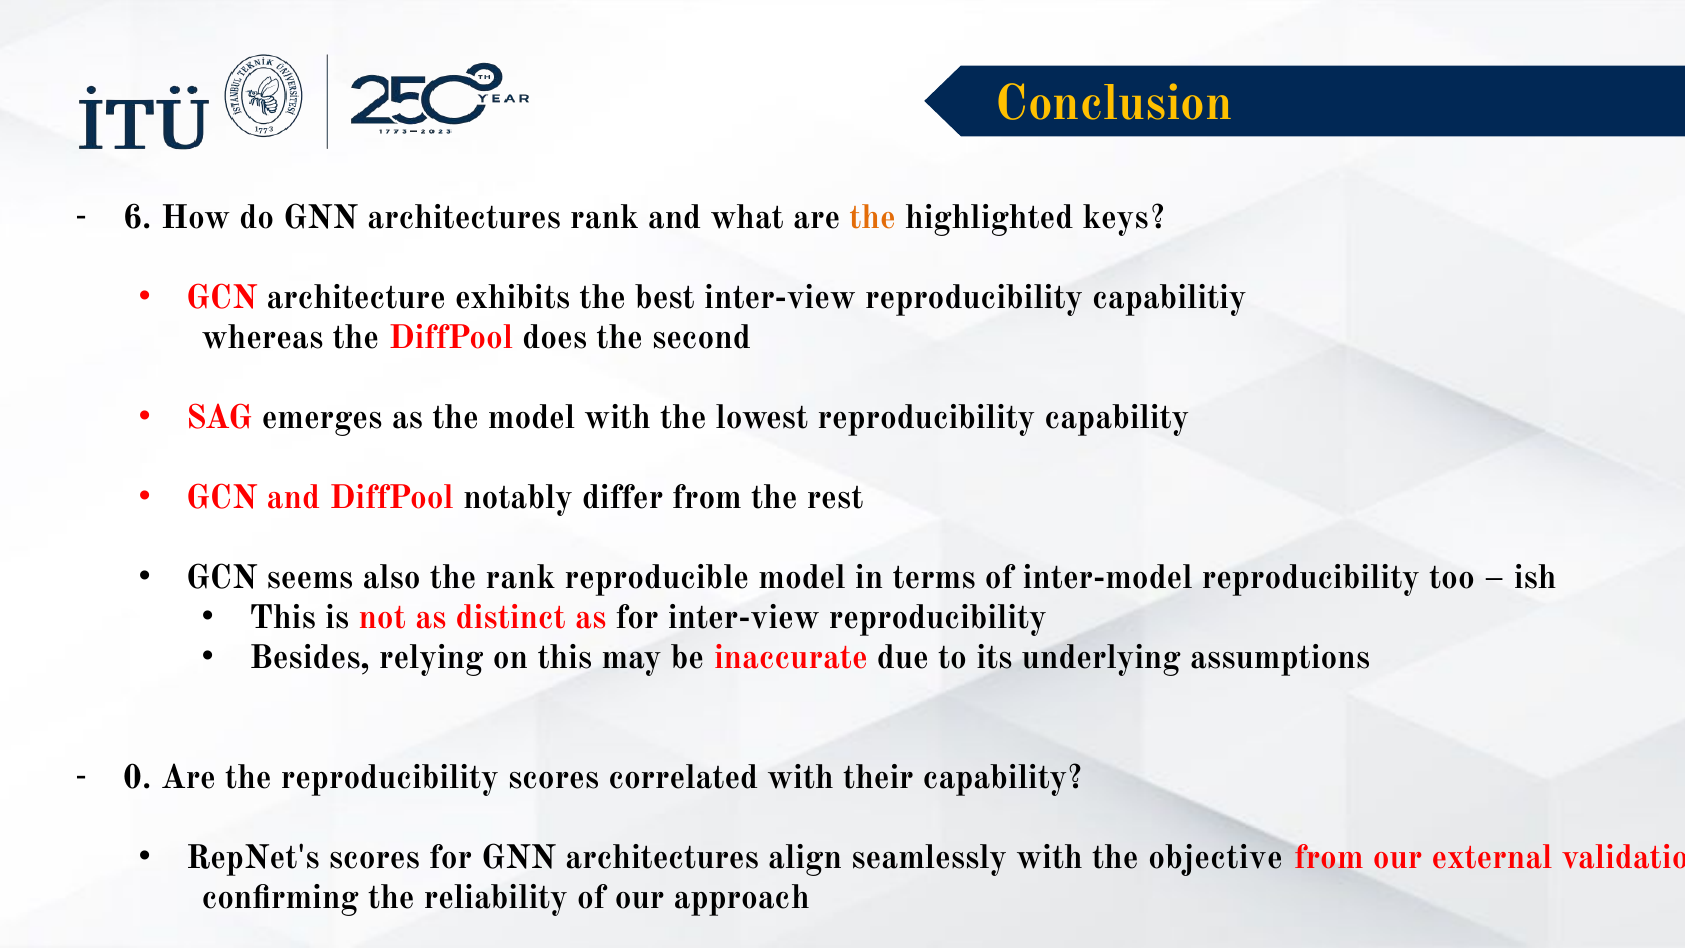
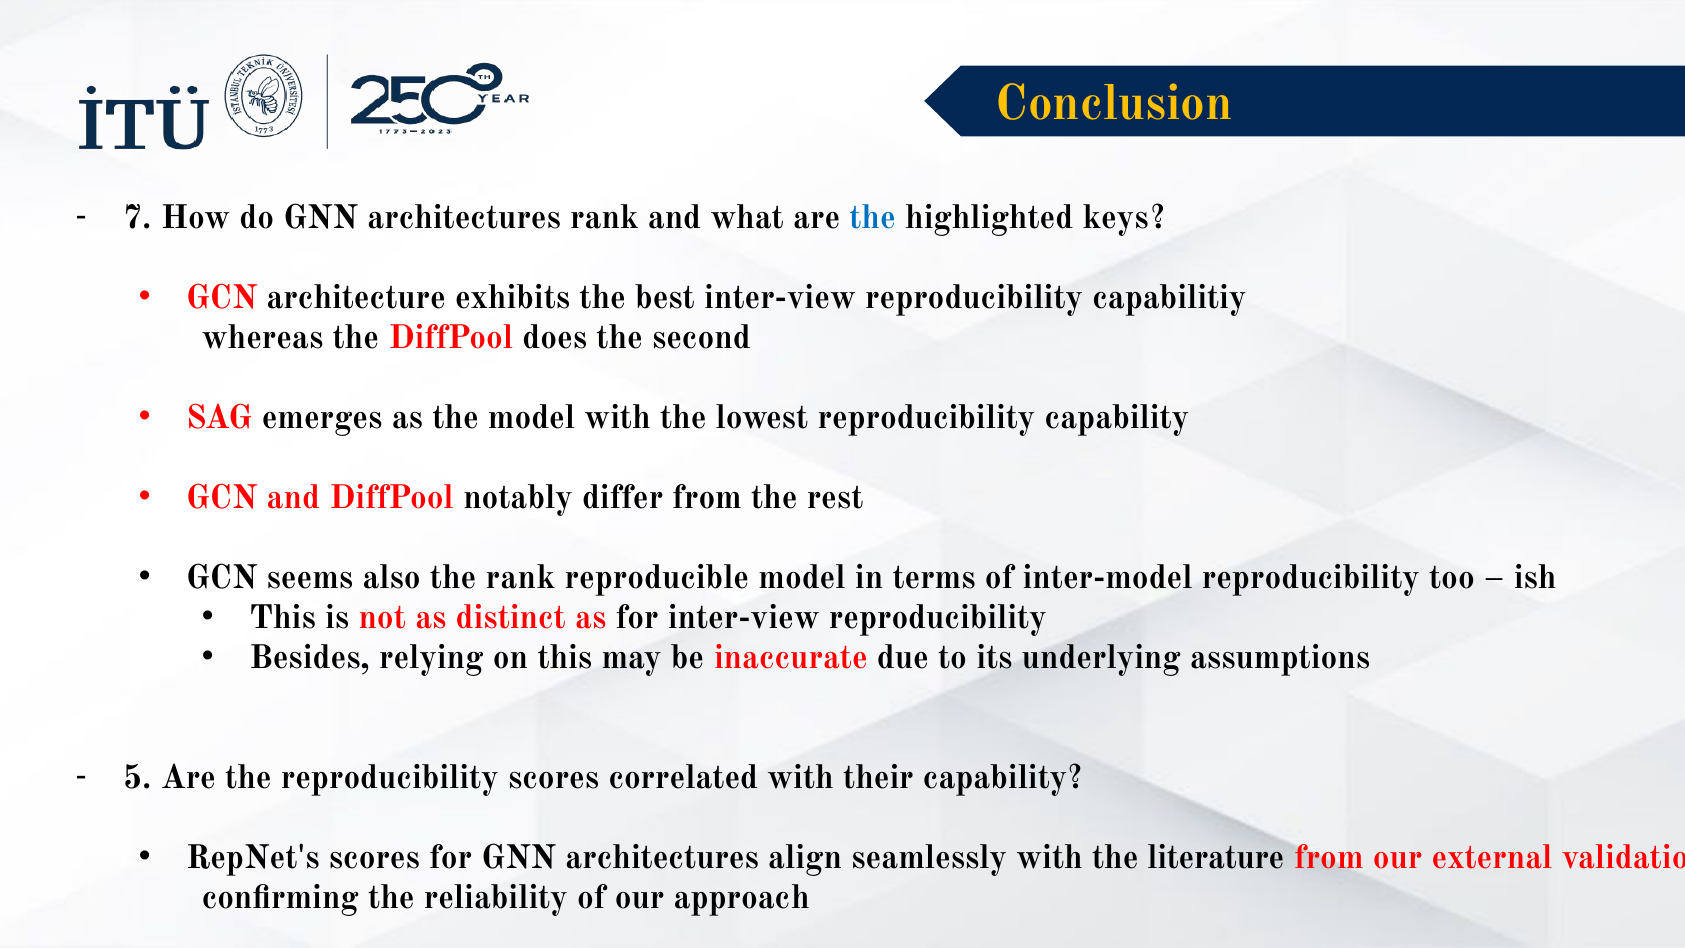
6: 6 -> 7 (137, 217)
the colour: orange -> blue (873, 217)
0: 0 -> 5 (137, 777)
objective: objective -> literature (1216, 857)
